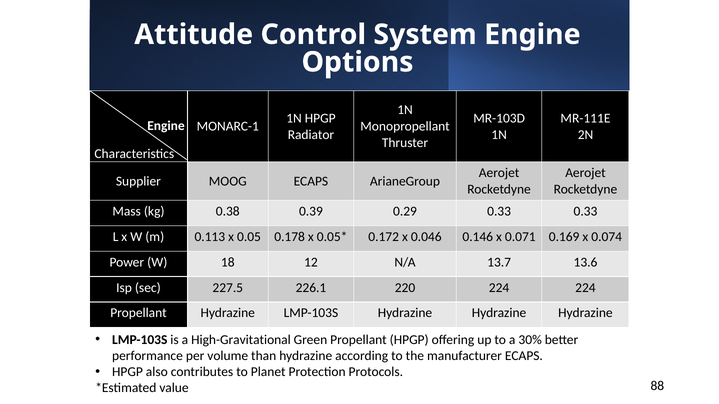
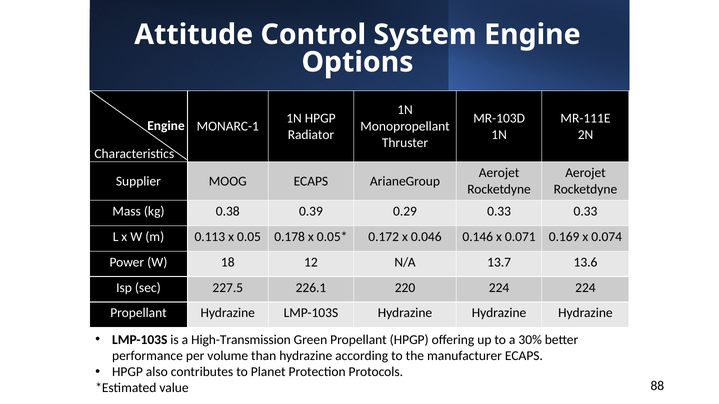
High-Gravitational: High-Gravitational -> High-Transmission (241, 340)
